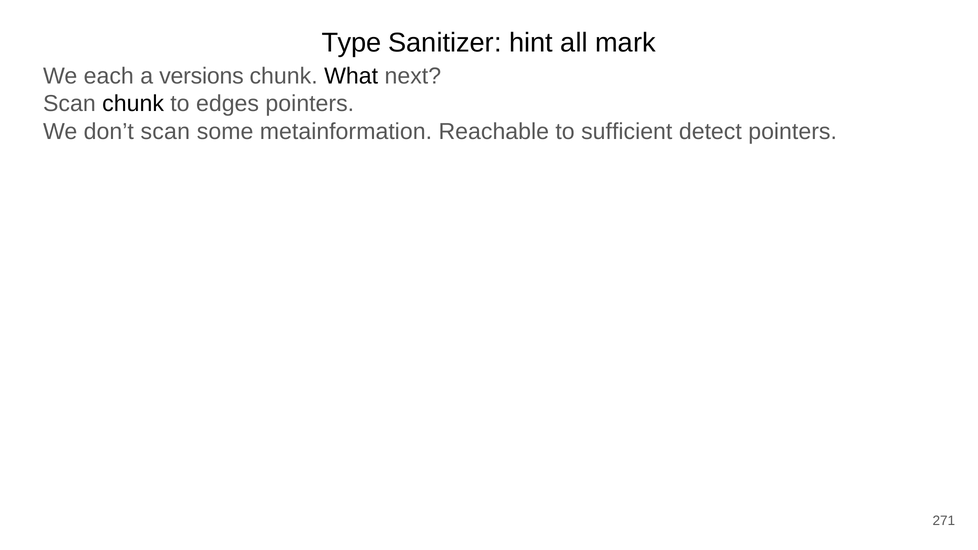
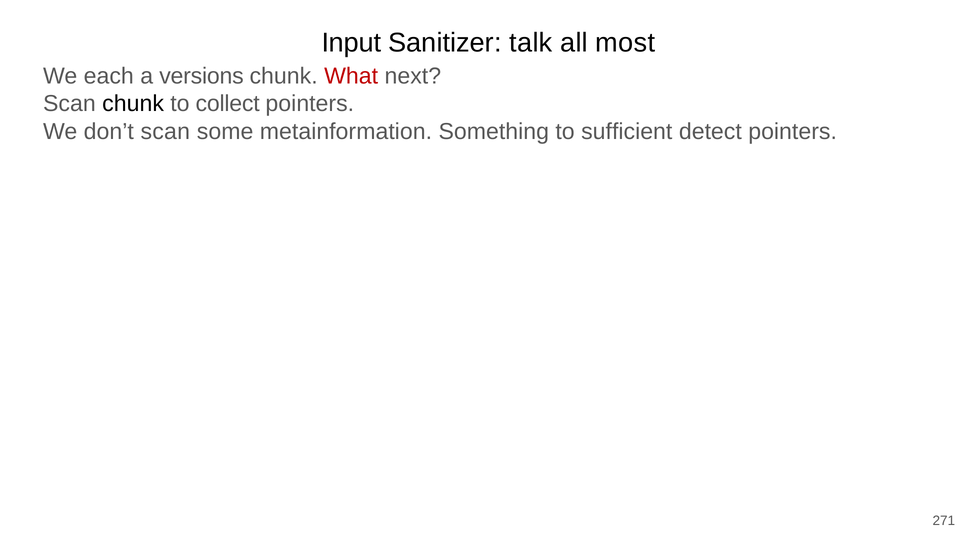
Type: Type -> Input (351, 43)
hint: hint -> talk (531, 43)
mark: mark -> most (625, 43)
What colour: black -> red (351, 76)
edges: edges -> collect (228, 104)
Reachable: Reachable -> Something (494, 131)
